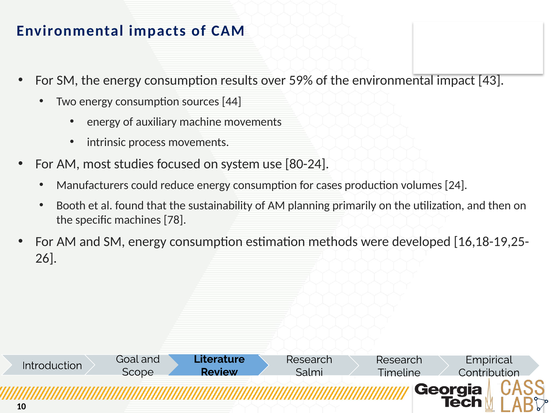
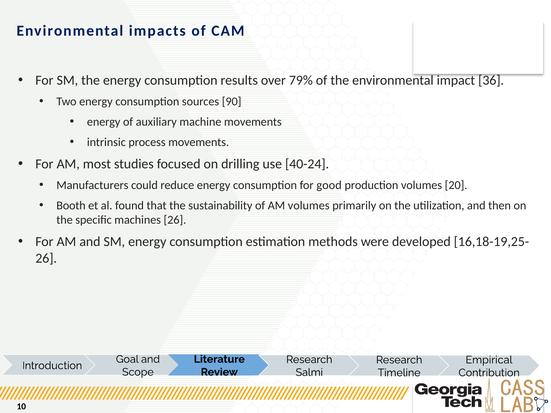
59%: 59% -> 79% (301, 80)
43: 43 -> 36 (491, 80)
44: 44 -> 90 (232, 101)
system: system -> drilling (240, 164)
80-24: 80-24 -> 40-24 (307, 164)
cases: cases -> good (329, 185)
24: 24 -> 20 (456, 185)
AM planning: planning -> volumes (309, 206)
machines 78: 78 -> 26 (175, 220)
